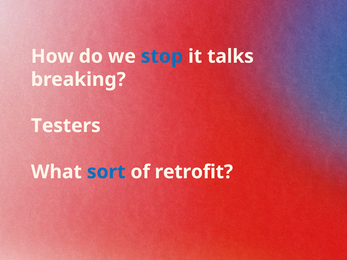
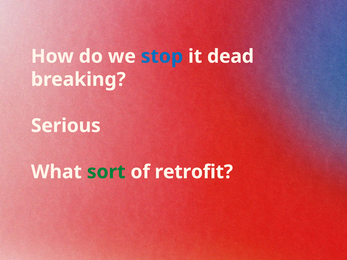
talks: talks -> dead (231, 56)
Testers: Testers -> Serious (66, 126)
sort colour: blue -> green (106, 172)
